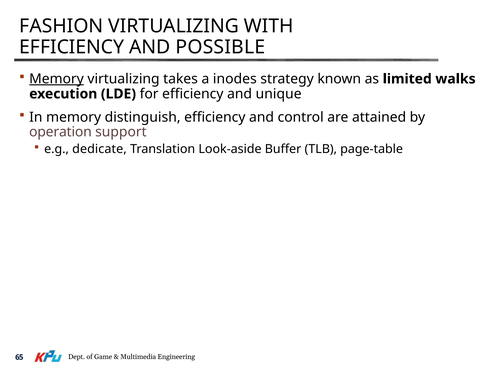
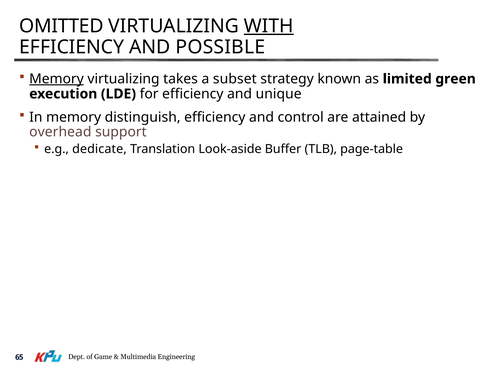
FASHION: FASHION -> OMITTED (61, 26)
WITH underline: none -> present (269, 26)
inodes: inodes -> subset (235, 79)
walks: walks -> green (456, 79)
operation: operation -> overhead (60, 132)
